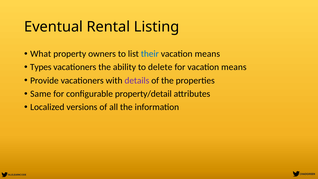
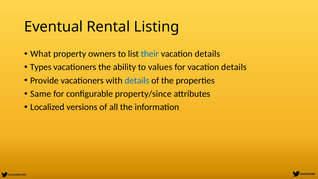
means: means -> details (207, 54)
delete: delete -> values (160, 67)
for vacation means: means -> details (234, 67)
details colour: purple -> blue (137, 80)
property/detail: property/detail -> property/since (143, 94)
